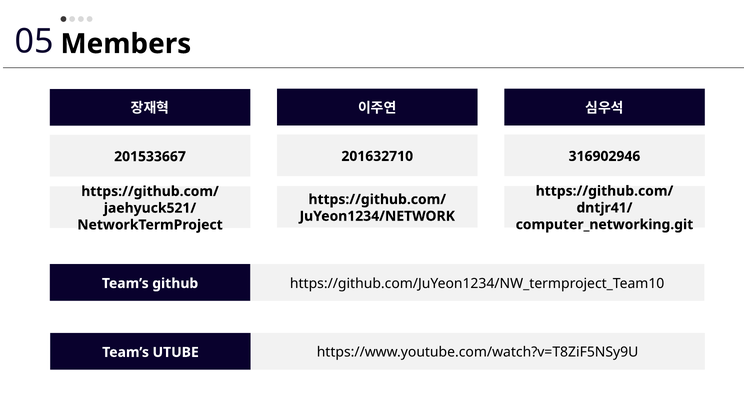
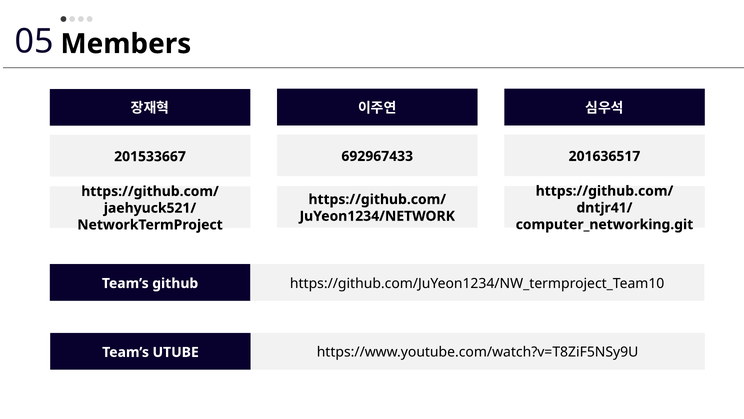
201632710: 201632710 -> 692967433 (377, 156)
316902946: 316902946 -> 201636517 (604, 156)
